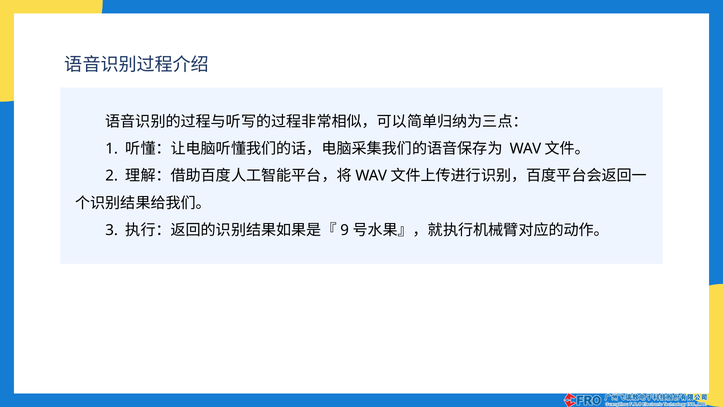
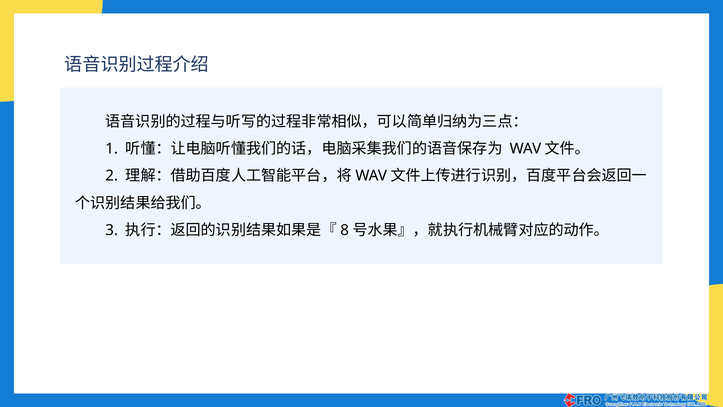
9: 9 -> 8 (345, 230)
